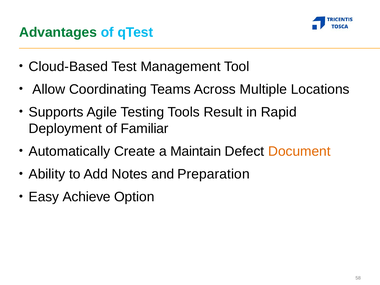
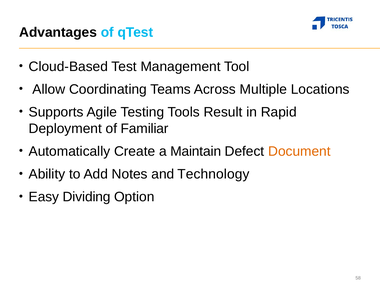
Advantages colour: green -> black (58, 32)
Preparation: Preparation -> Technology (213, 174)
Achieve: Achieve -> Dividing (87, 197)
